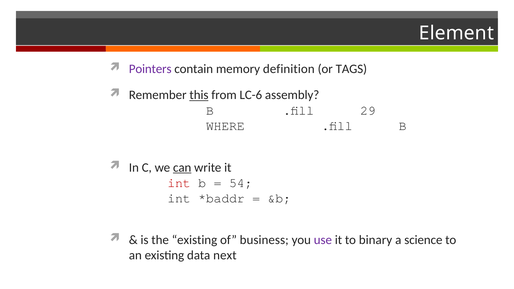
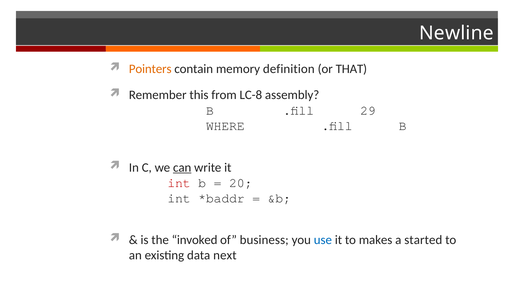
Element: Element -> Newline (456, 33)
Pointers colour: purple -> orange (150, 69)
TAGS: TAGS -> THAT (351, 69)
this underline: present -> none (199, 95)
LC-6: LC-6 -> LC-8 (251, 95)
54: 54 -> 20 (241, 183)
the existing: existing -> invoked (195, 240)
use colour: purple -> blue (323, 240)
binary: binary -> makes (376, 240)
science: science -> started (423, 240)
